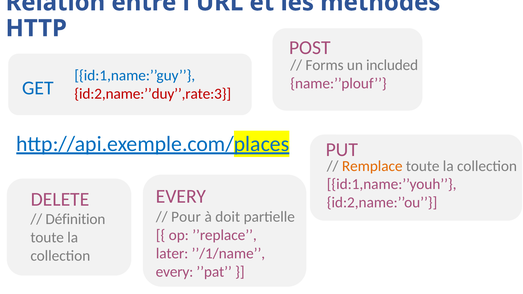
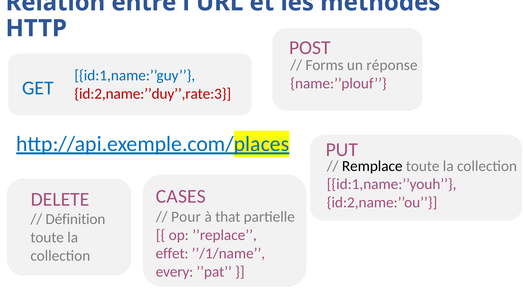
included: included -> réponse (392, 65)
Remplace colour: orange -> black (372, 166)
EVERY: EVERY -> CASES (181, 196)
doit: doit -> that (228, 217)
later: later -> effet (172, 254)
